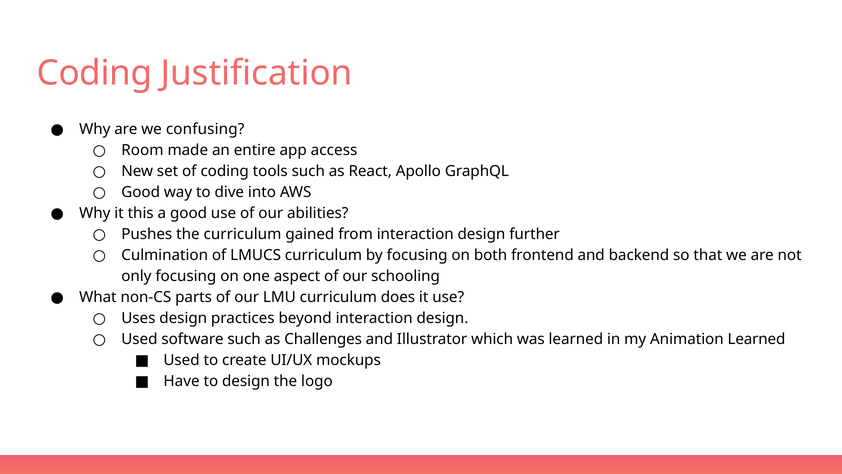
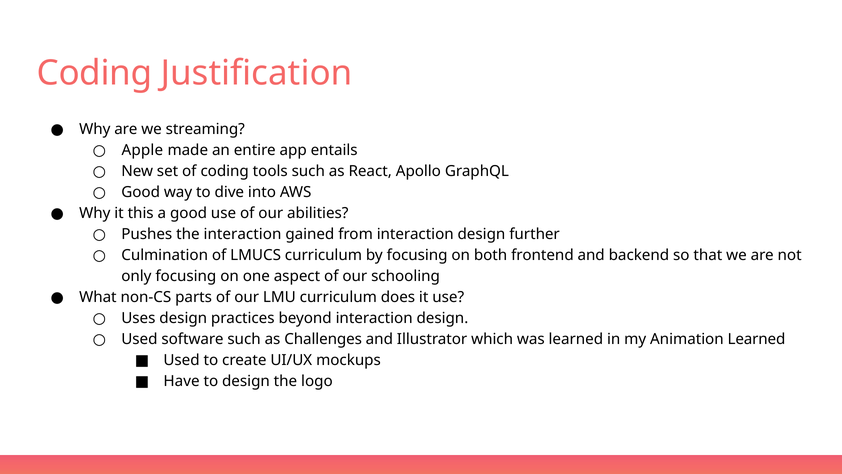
confusing: confusing -> streaming (205, 129)
Room: Room -> Apple (142, 150)
access: access -> entails (334, 150)
the curriculum: curriculum -> interaction (242, 234)
